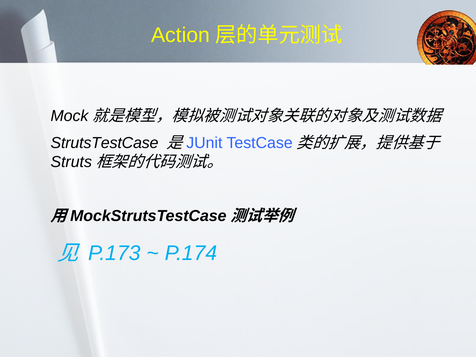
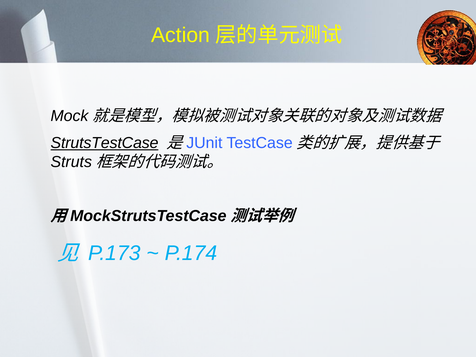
StrutsTestCase underline: none -> present (105, 143)
